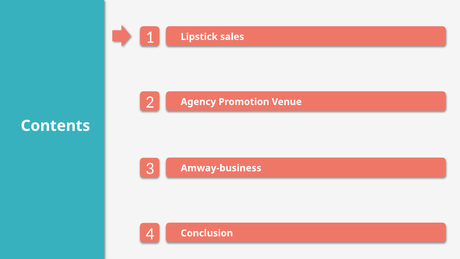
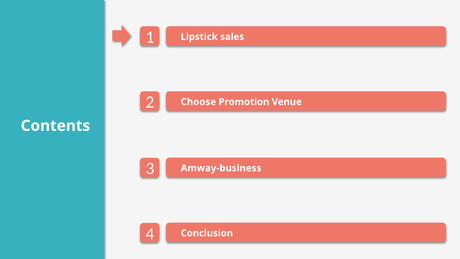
Agency: Agency -> Choose (198, 102)
